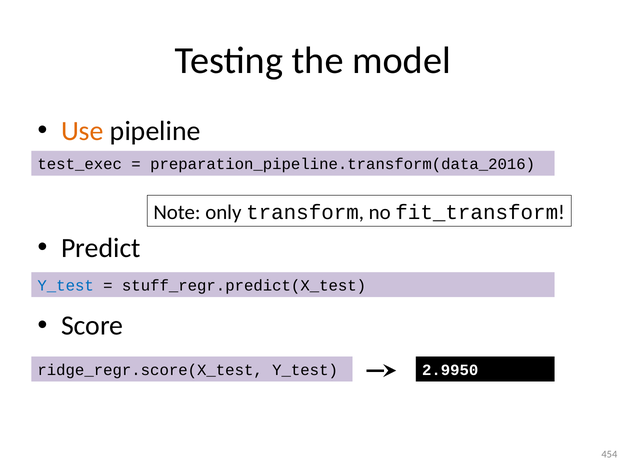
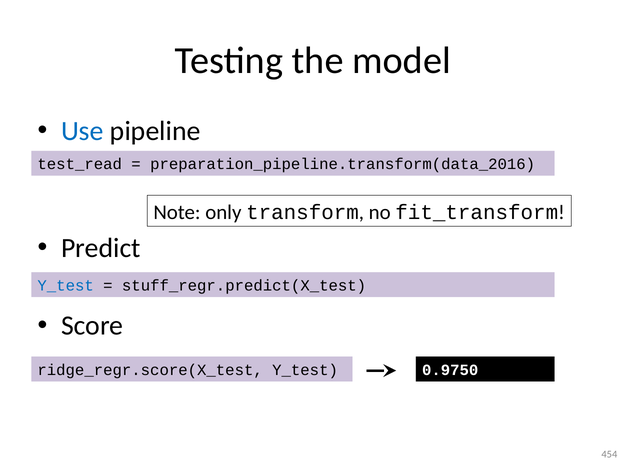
Use colour: orange -> blue (82, 131)
test_exec: test_exec -> test_read (80, 164)
2.9950: 2.9950 -> 0.9750 (450, 371)
